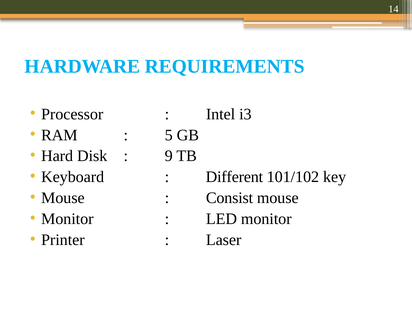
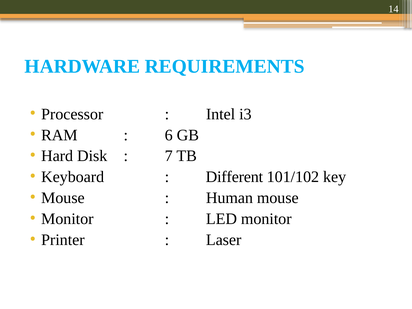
5: 5 -> 6 (169, 135)
9: 9 -> 7 (169, 156)
Consist: Consist -> Human (229, 198)
